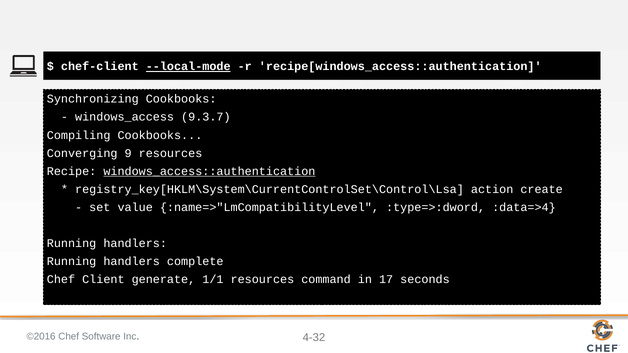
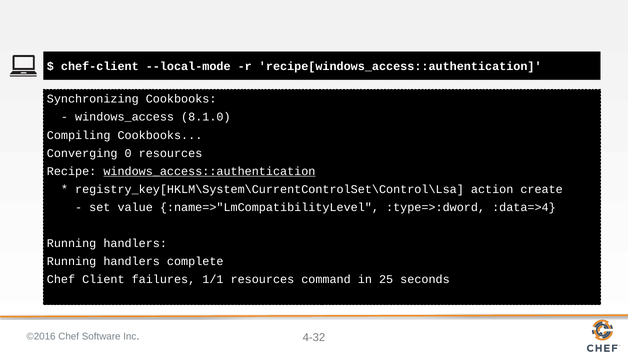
--local-mode underline: present -> none (188, 67)
9.3.7: 9.3.7 -> 8.1.0 (206, 117)
9: 9 -> 0 (128, 153)
generate: generate -> failures (163, 280)
17: 17 -> 25 (386, 280)
